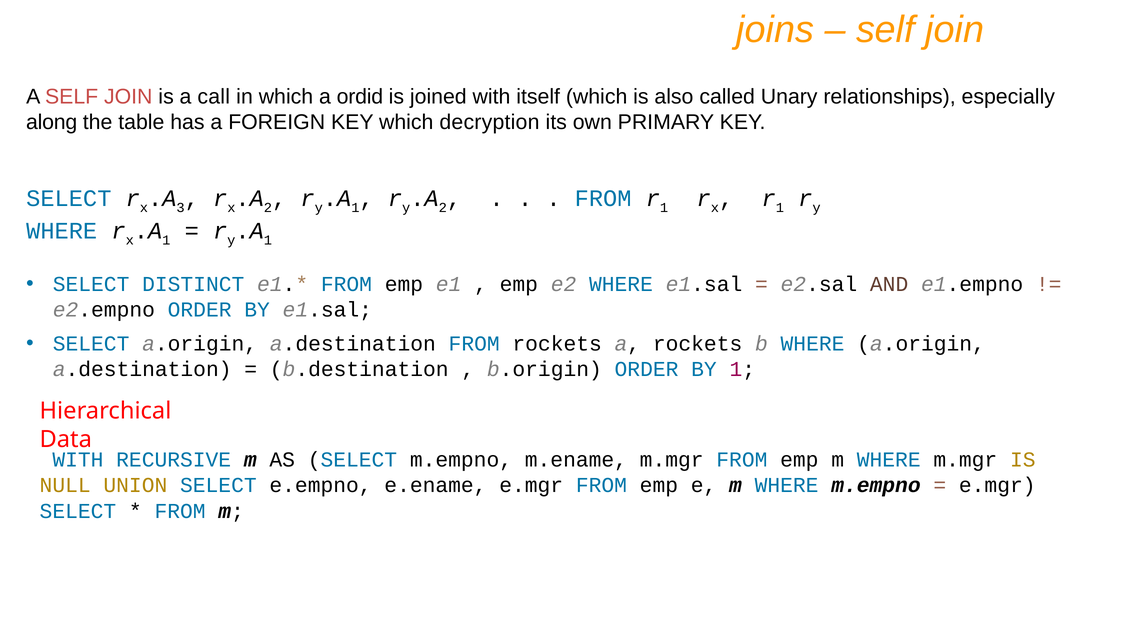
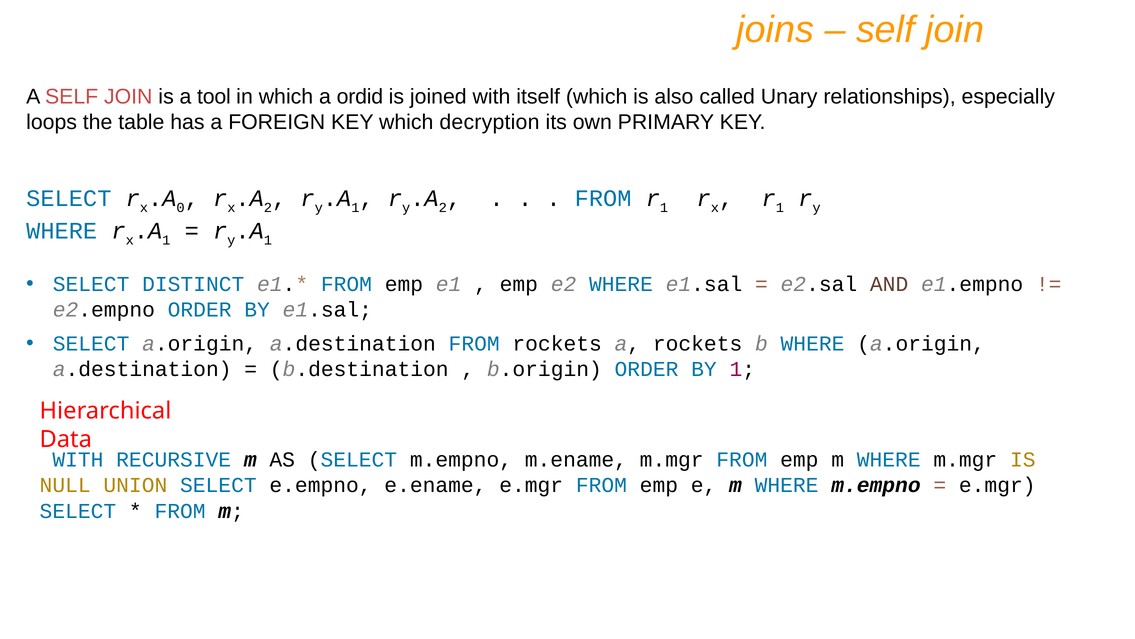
call: call -> tool (214, 96)
along: along -> loops (52, 122)
3: 3 -> 0 (181, 208)
